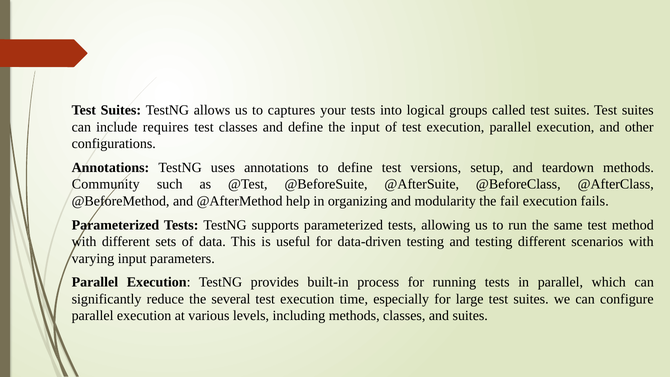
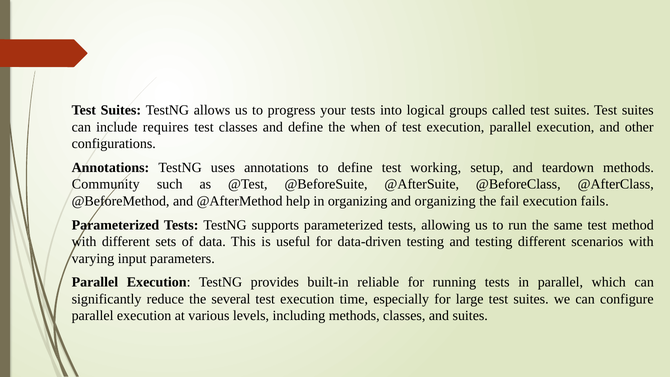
captures: captures -> progress (292, 110)
the input: input -> when (365, 127)
versions: versions -> working (436, 168)
and modularity: modularity -> organizing (445, 201)
process: process -> reliable (378, 282)
